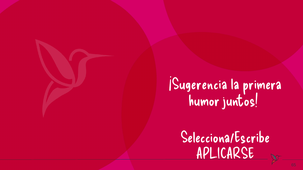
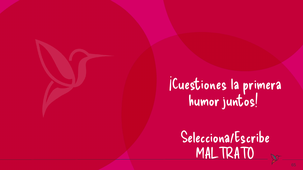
¡Sugerencia: ¡Sugerencia -> ¡Cuestiones (198, 85)
APLICARSE: APLICARSE -> MALTRATO (225, 154)
